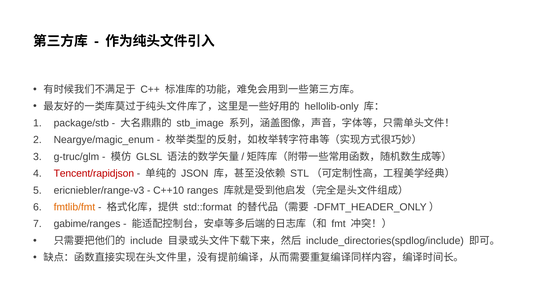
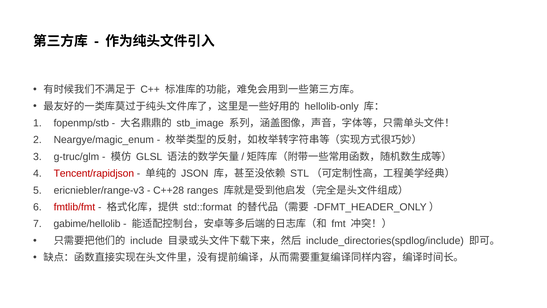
package/stb: package/stb -> fopenmp/stb (81, 123)
C++10: C++10 -> C++28 (169, 190)
fmtlib/fmt colour: orange -> red (74, 207)
gabime/ranges: gabime/ranges -> gabime/hellolib (87, 224)
